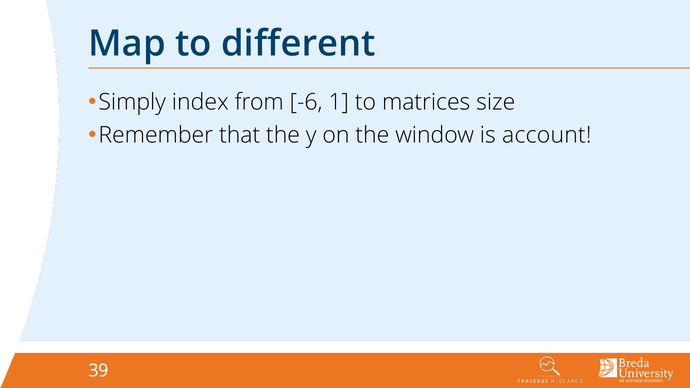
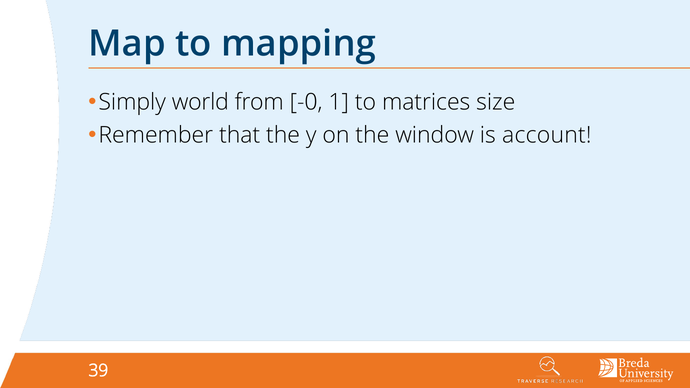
different: different -> mapping (299, 44)
index: index -> world (200, 102)
-6: -6 -> -0 (306, 102)
